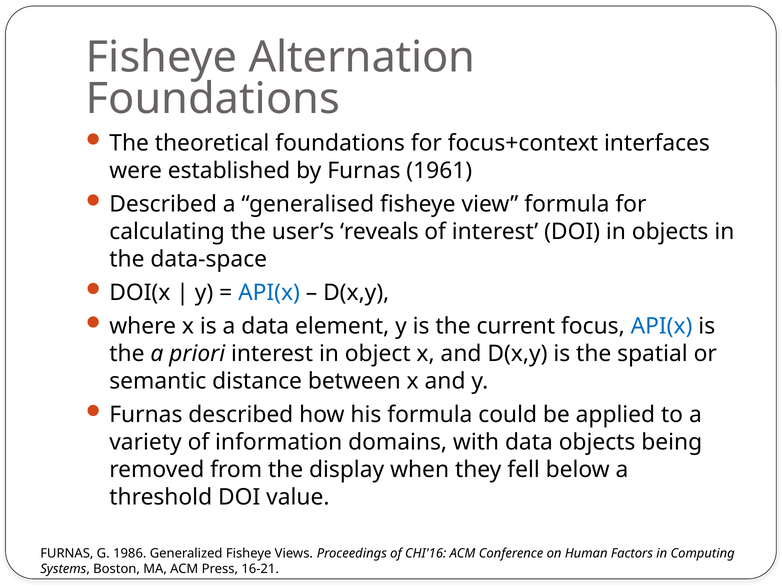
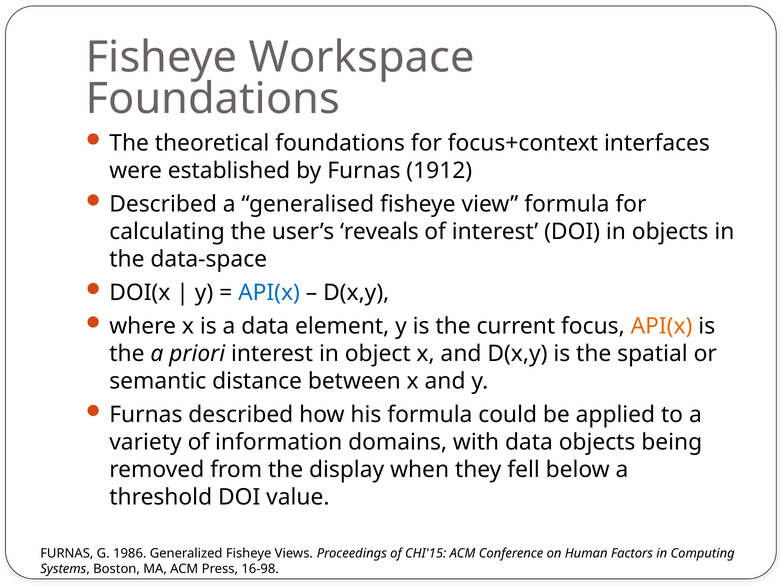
Alternation: Alternation -> Workspace (362, 57)
1961: 1961 -> 1912 (439, 170)
API(x colour: blue -> orange (662, 326)
CHI'16: CHI'16 -> CHI'15 (426, 553)
16-21: 16-21 -> 16-98 (260, 569)
